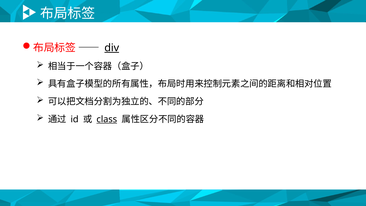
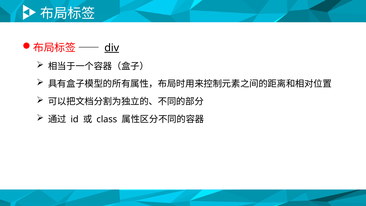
class underline: present -> none (107, 119)
